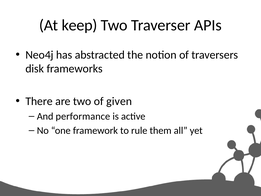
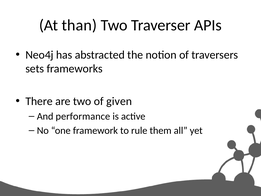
keep: keep -> than (79, 25)
disk: disk -> sets (35, 69)
